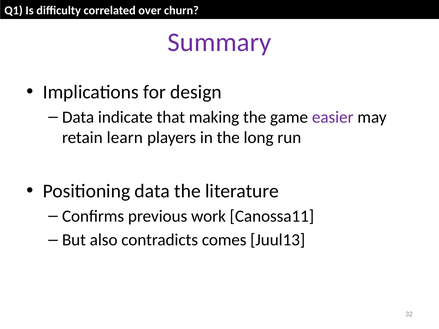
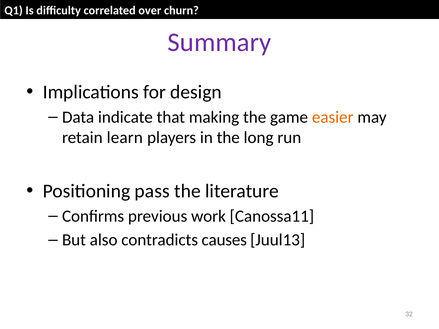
easier colour: purple -> orange (333, 117)
Positioning data: data -> pass (152, 191)
comes: comes -> causes (224, 240)
